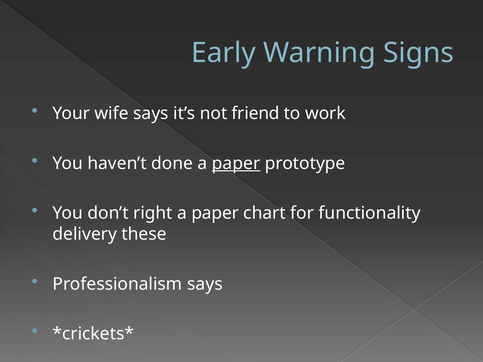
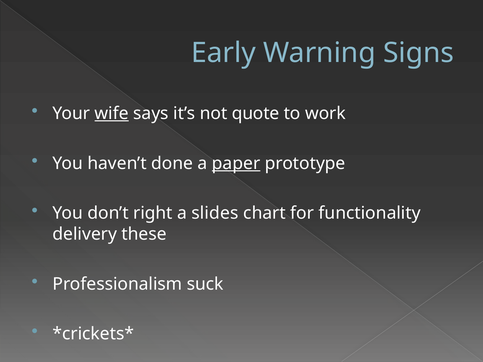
wife underline: none -> present (112, 114)
friend: friend -> quote (256, 114)
paper: paper -> slides (215, 213)
Professionalism says: says -> suck (205, 284)
